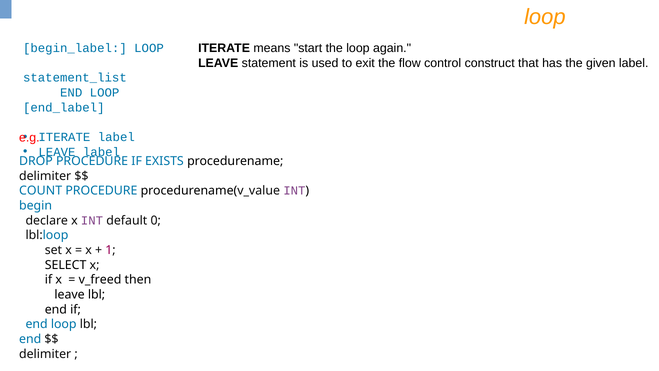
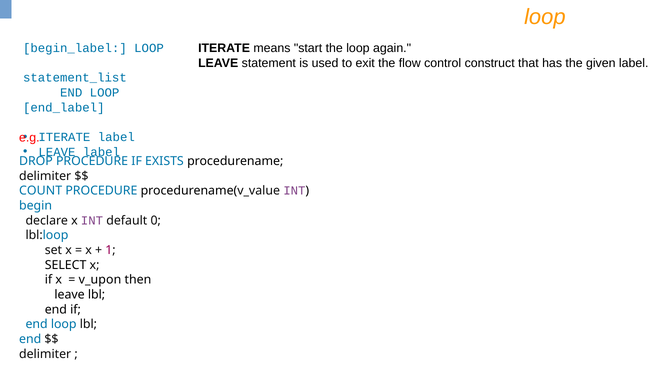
v_freed: v_freed -> v_upon (100, 280)
